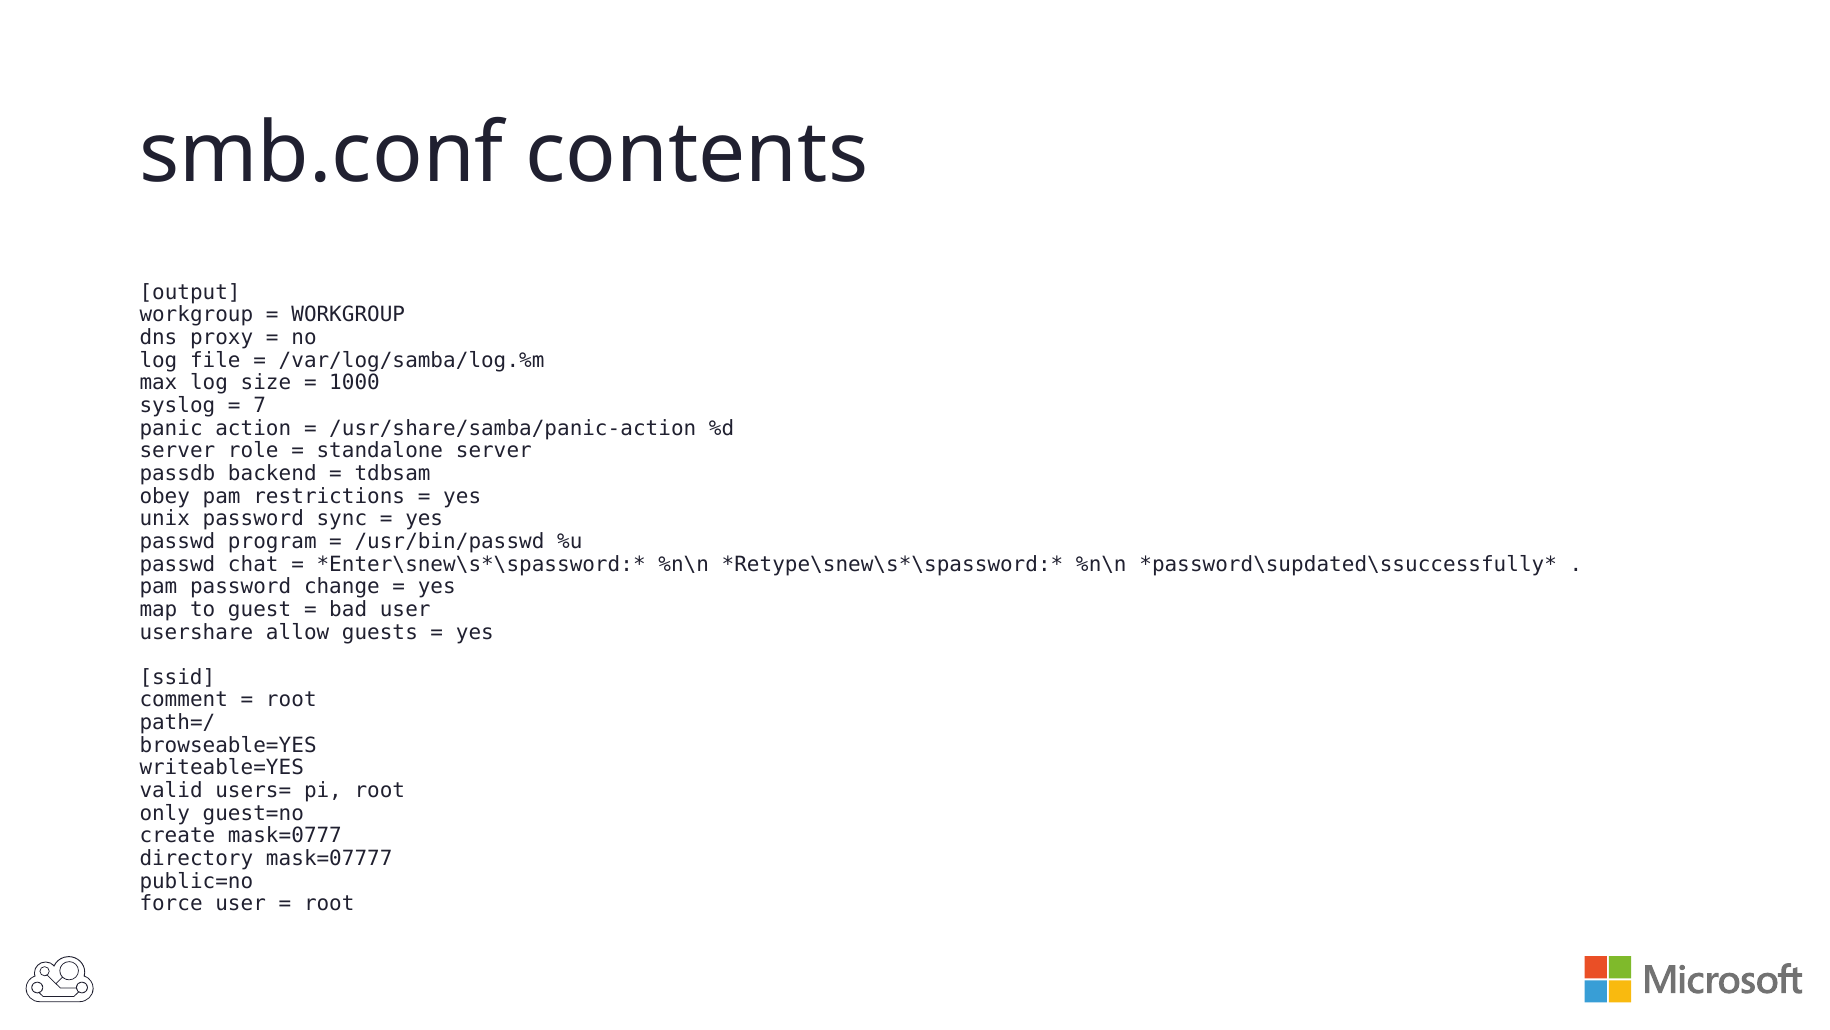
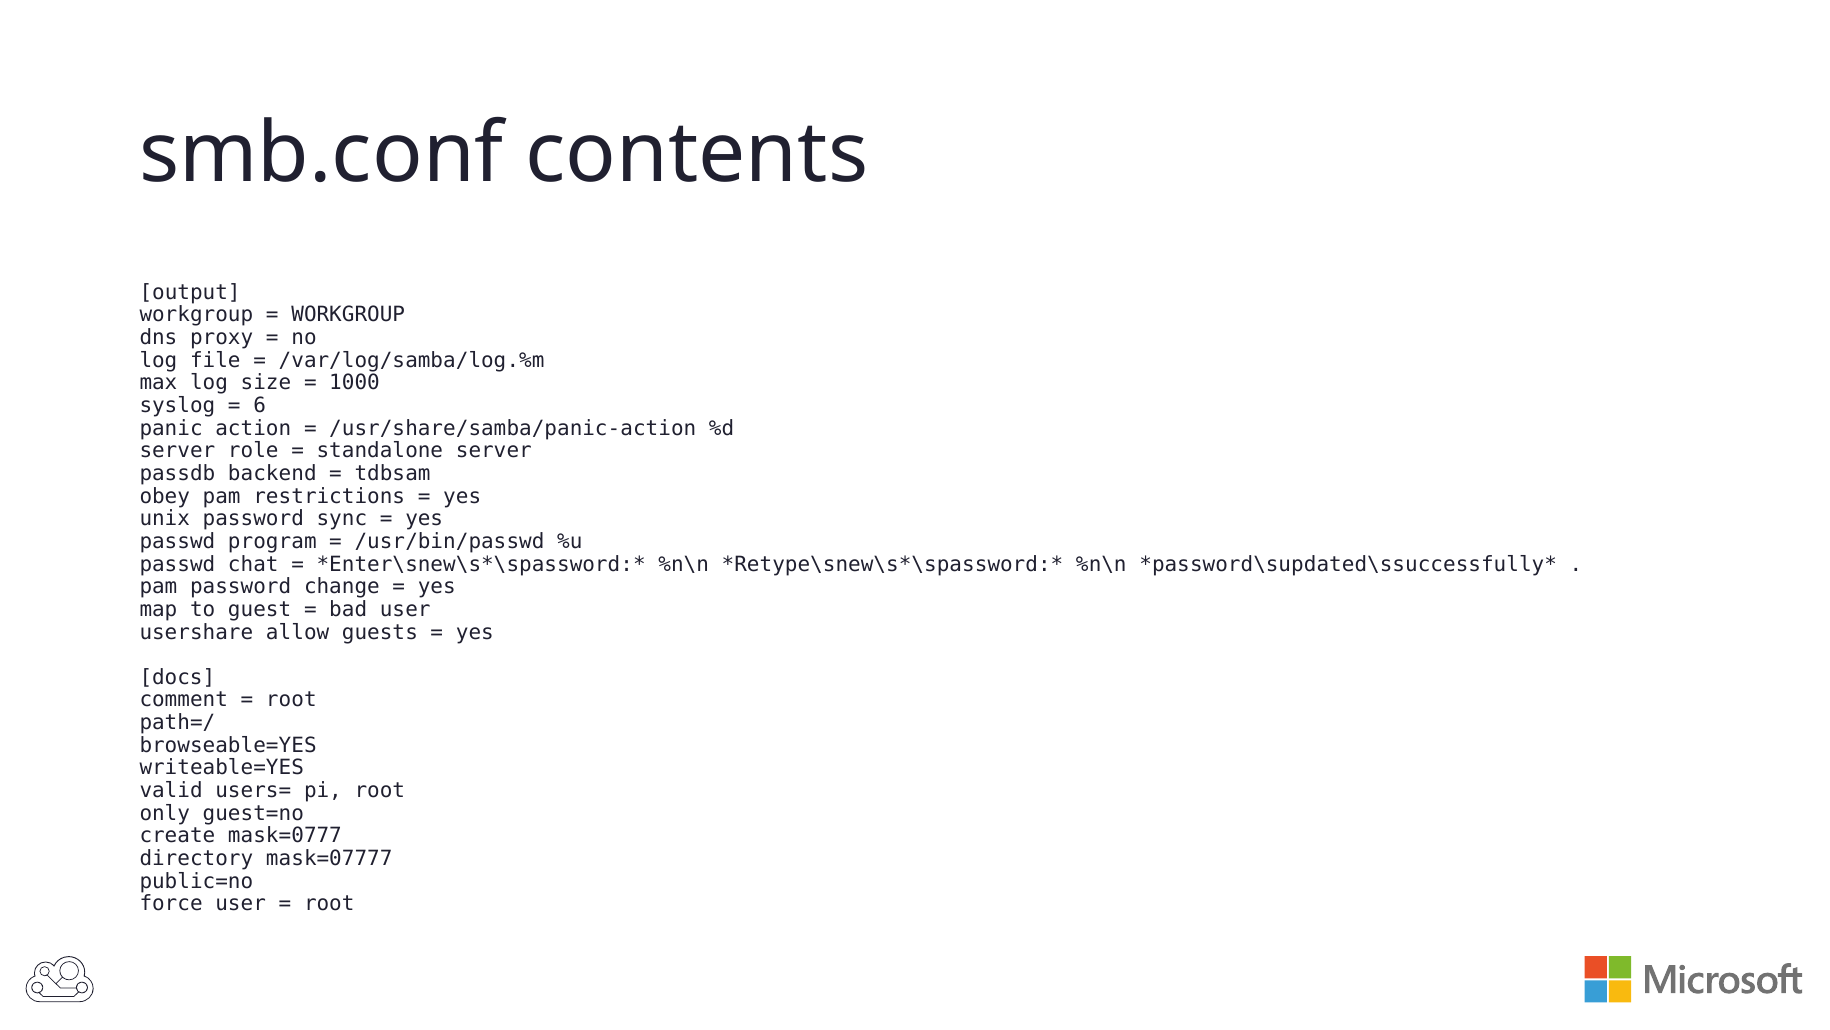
7: 7 -> 6 (260, 405)
ssid: ssid -> docs (177, 677)
